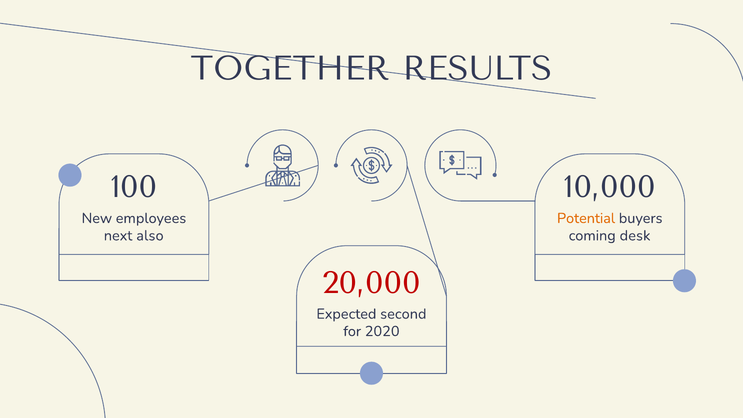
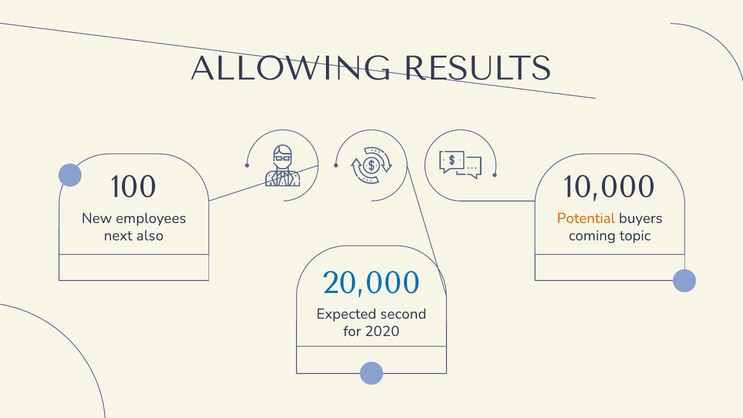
TOGETHER: TOGETHER -> ALLOWING (291, 68)
desk: desk -> topic (635, 236)
20,000 colour: red -> blue (371, 283)
